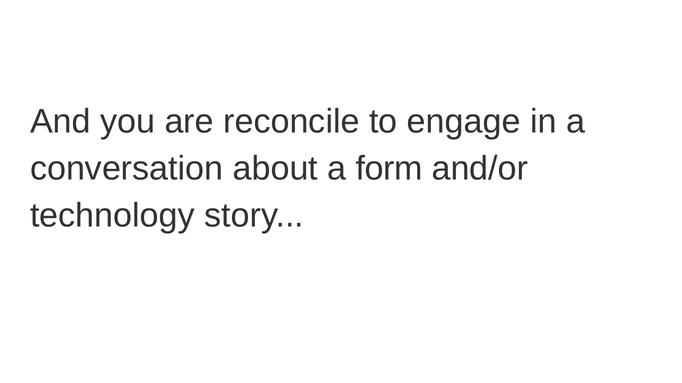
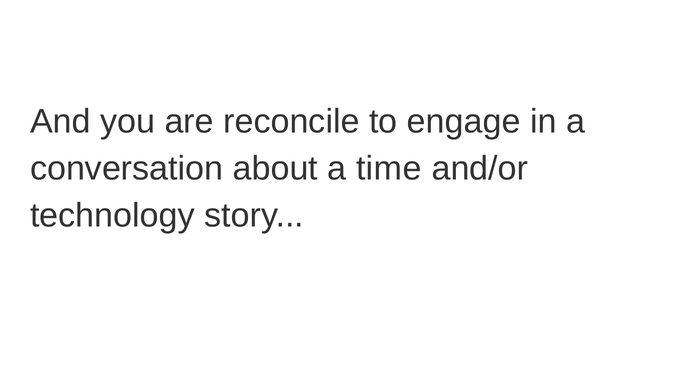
form: form -> time (389, 169)
